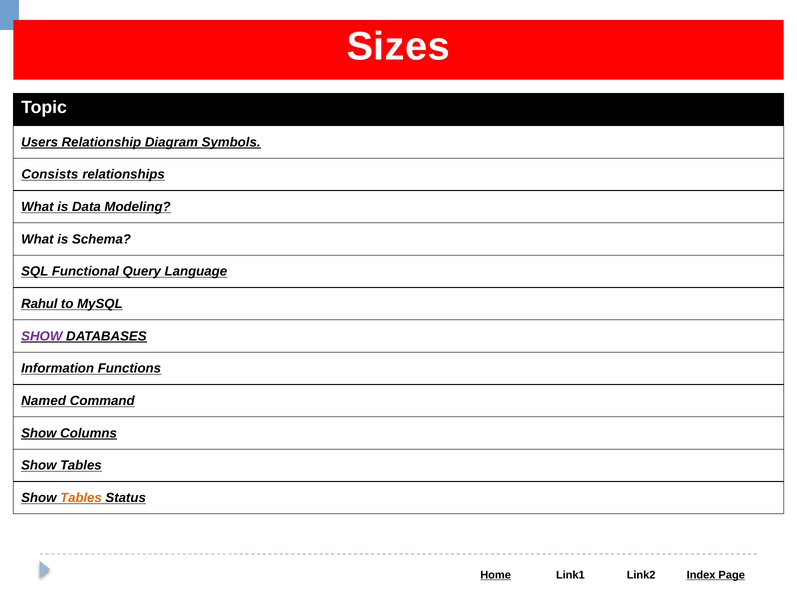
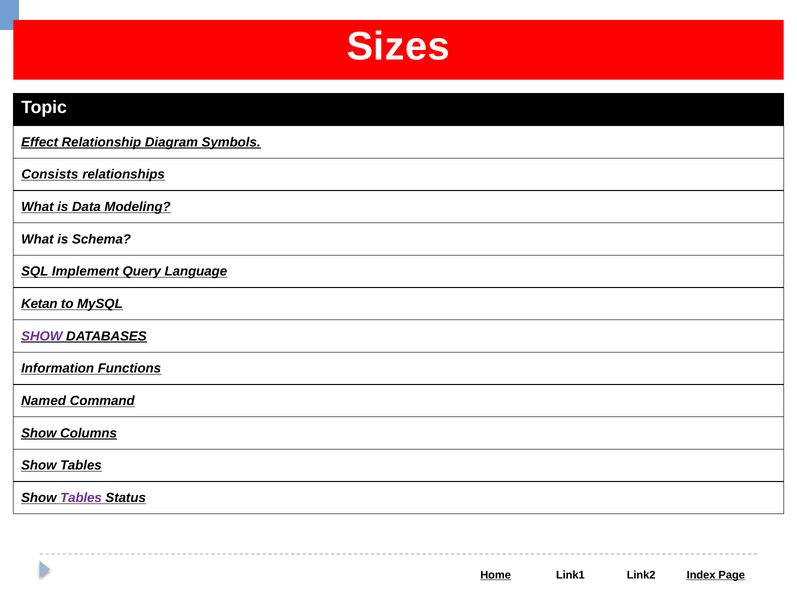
Users: Users -> Effect (40, 142)
Functional: Functional -> Implement (85, 271)
Rahul: Rahul -> Ketan (39, 304)
Tables colour: orange -> purple (81, 498)
